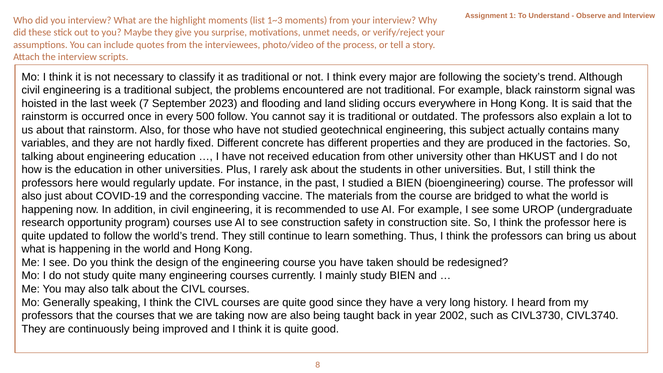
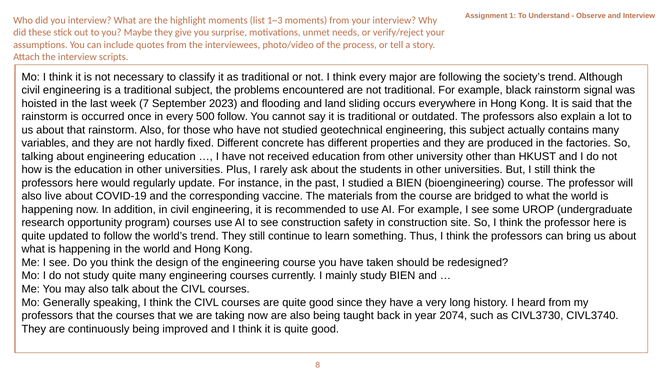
just: just -> live (53, 196)
2002: 2002 -> 2074 (453, 316)
